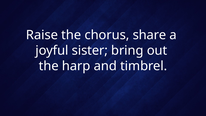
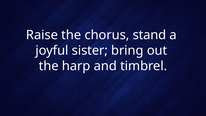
share: share -> stand (149, 35)
